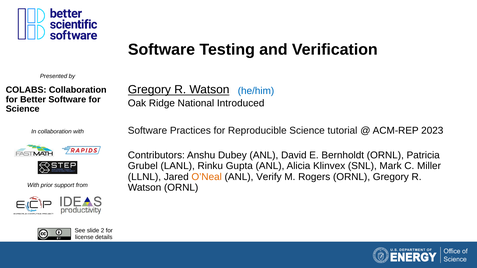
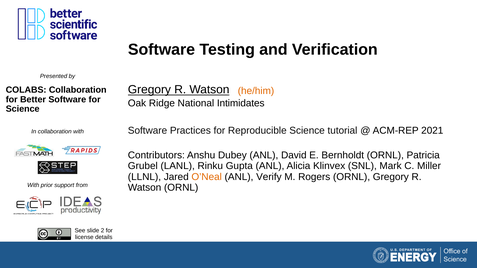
he/him colour: blue -> orange (256, 91)
Introduced: Introduced -> Intimidates (241, 103)
2023: 2023 -> 2021 (432, 131)
